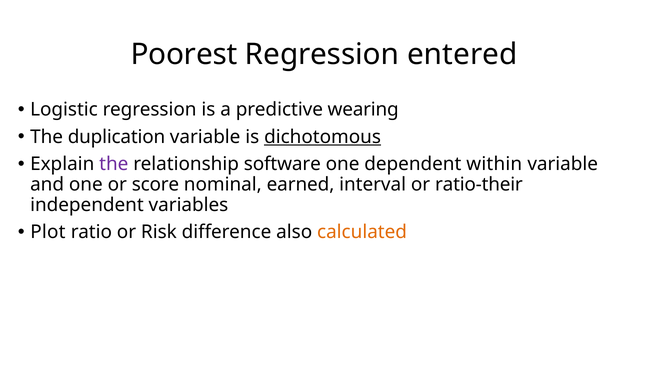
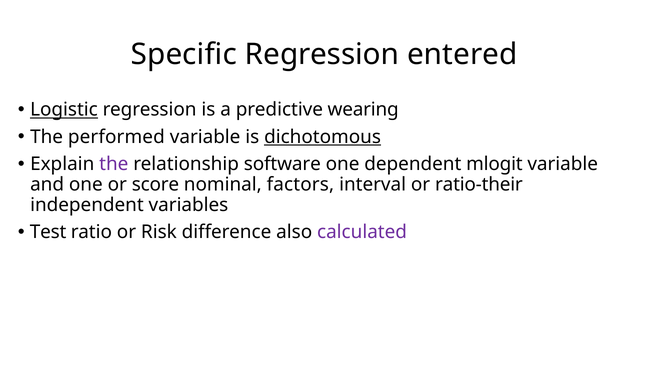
Poorest: Poorest -> Specific (184, 55)
Logistic underline: none -> present (64, 110)
duplication: duplication -> performed (116, 137)
within: within -> mlogit (494, 164)
earned: earned -> factors (300, 185)
Plot: Plot -> Test (48, 232)
calculated colour: orange -> purple (362, 232)
